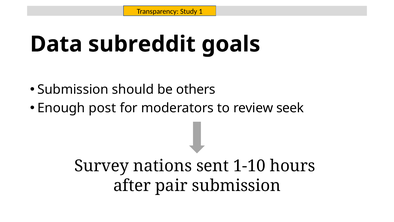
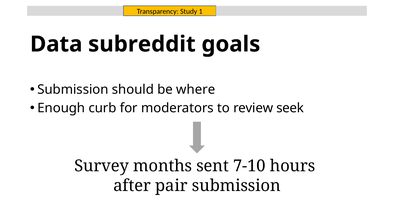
others: others -> where (196, 89)
post: post -> curb (102, 108)
nations: nations -> months (163, 166)
1-10: 1-10 -> 7-10 (249, 166)
